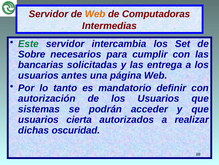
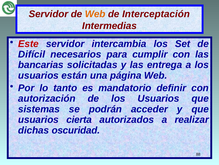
Computadoras: Computadoras -> Interceptación (156, 14)
Este colour: green -> red (28, 44)
Sobre: Sobre -> Difícil (32, 54)
antes: antes -> están (74, 75)
